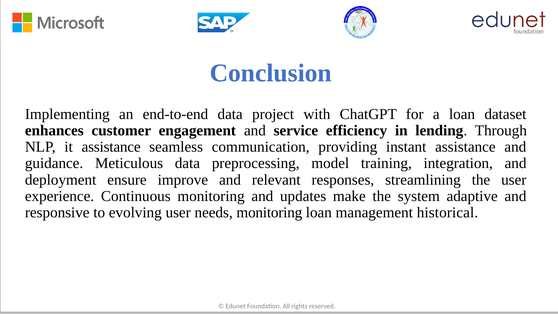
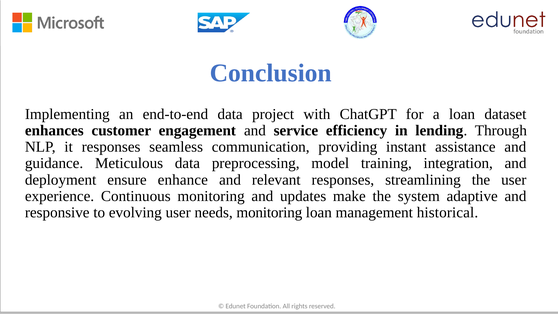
it assistance: assistance -> responses (111, 147)
improve: improve -> enhance (183, 180)
